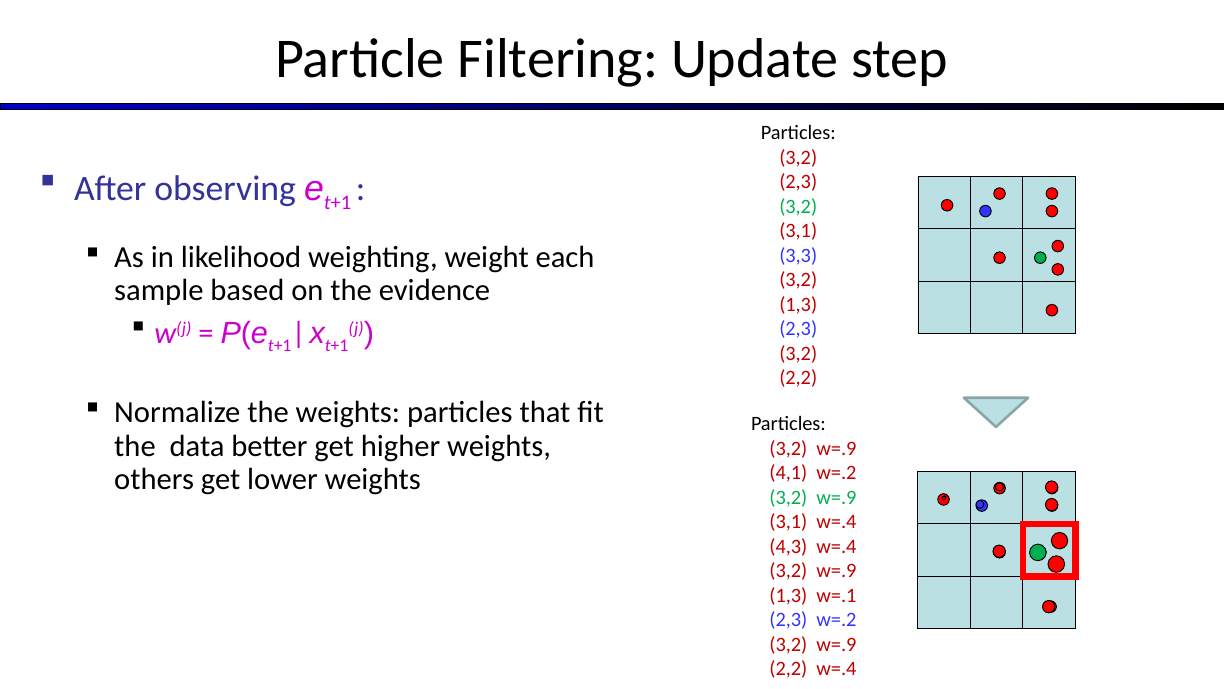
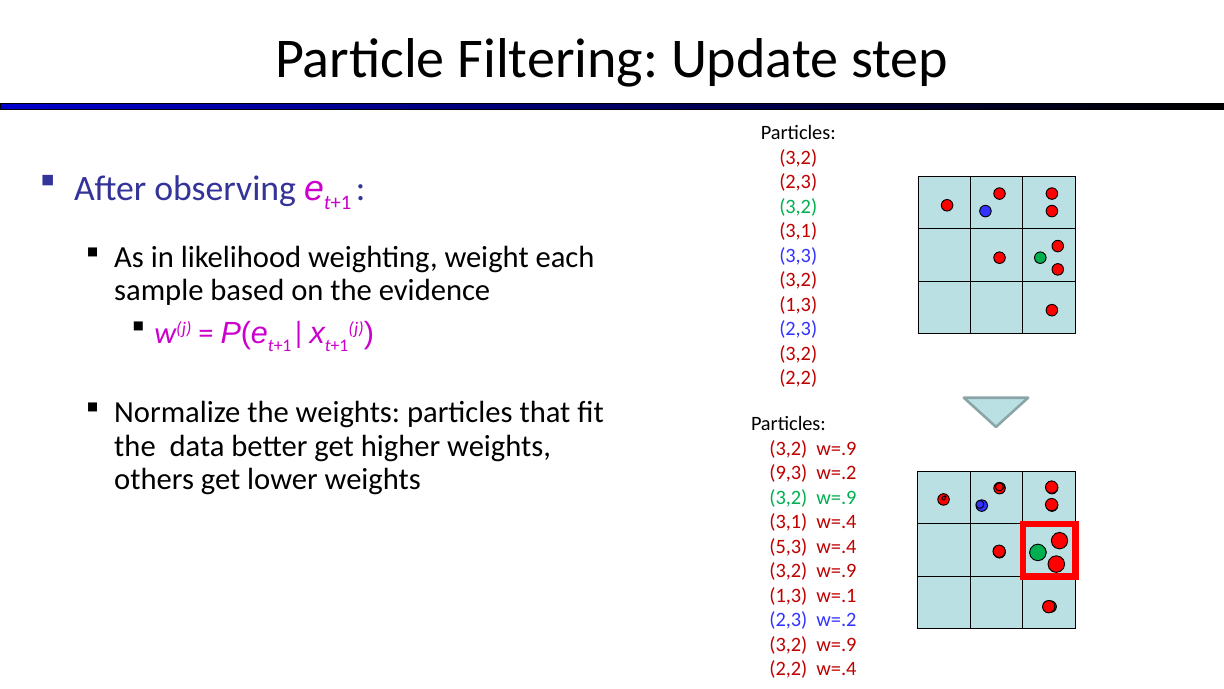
4,1: 4,1 -> 9,3 (788, 473)
4,3: 4,3 -> 5,3 (788, 546)
